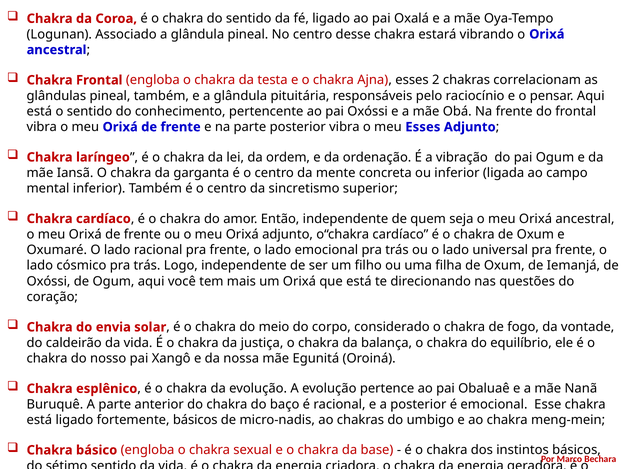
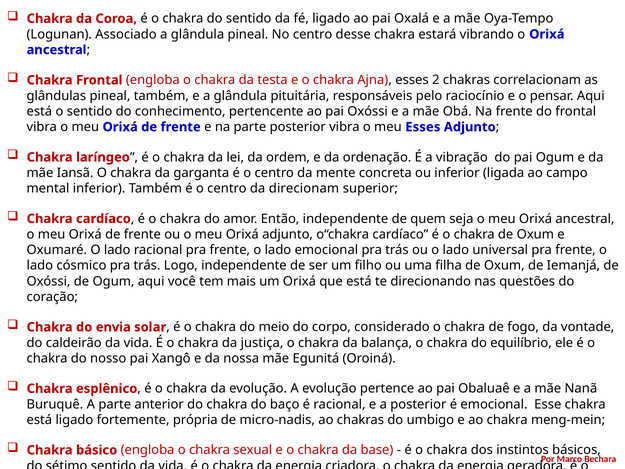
sincretismo: sincretismo -> direcionam (304, 188)
fortemente básicos: básicos -> própria (195, 420)
